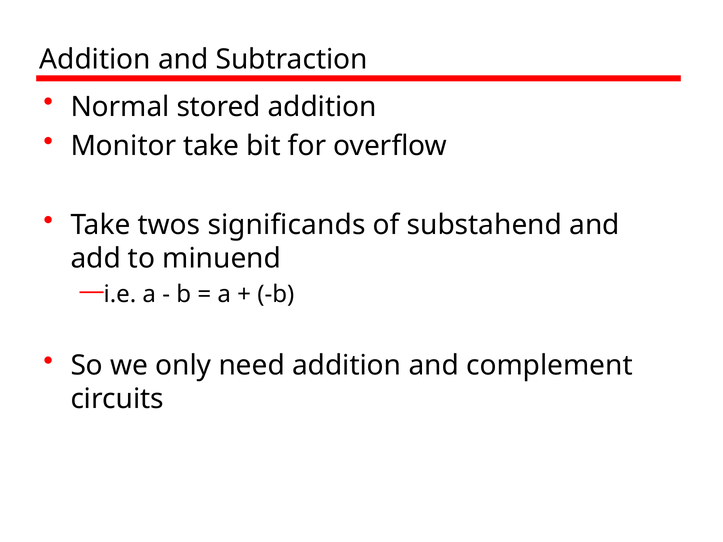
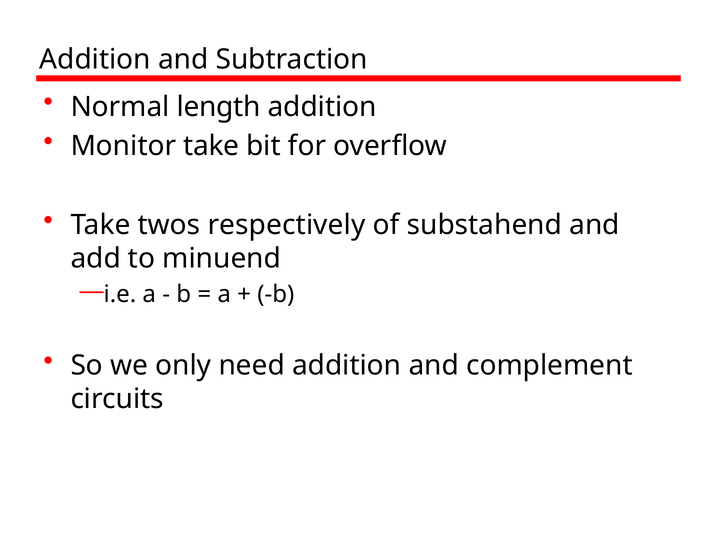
stored: stored -> length (219, 107)
significands: significands -> respectively (287, 225)
